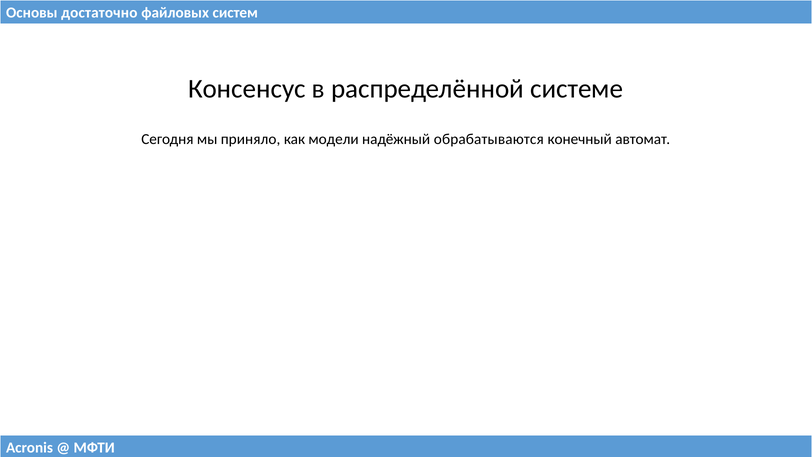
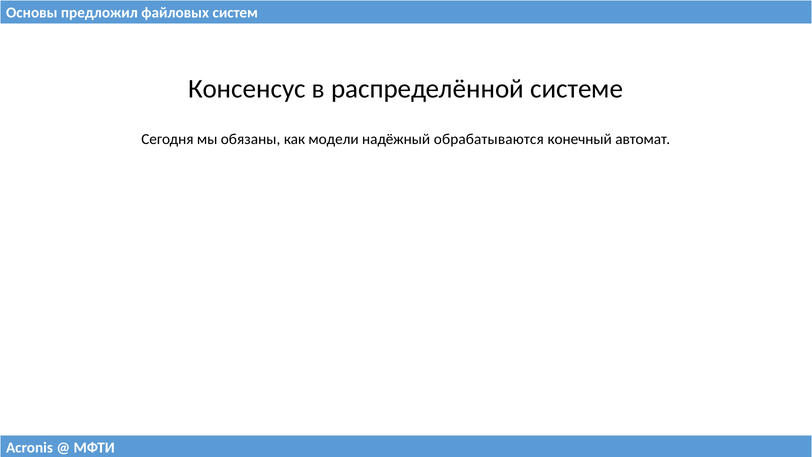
достаточно: достаточно -> предложил (99, 13)
приняло: приняло -> обязаны (251, 139)
